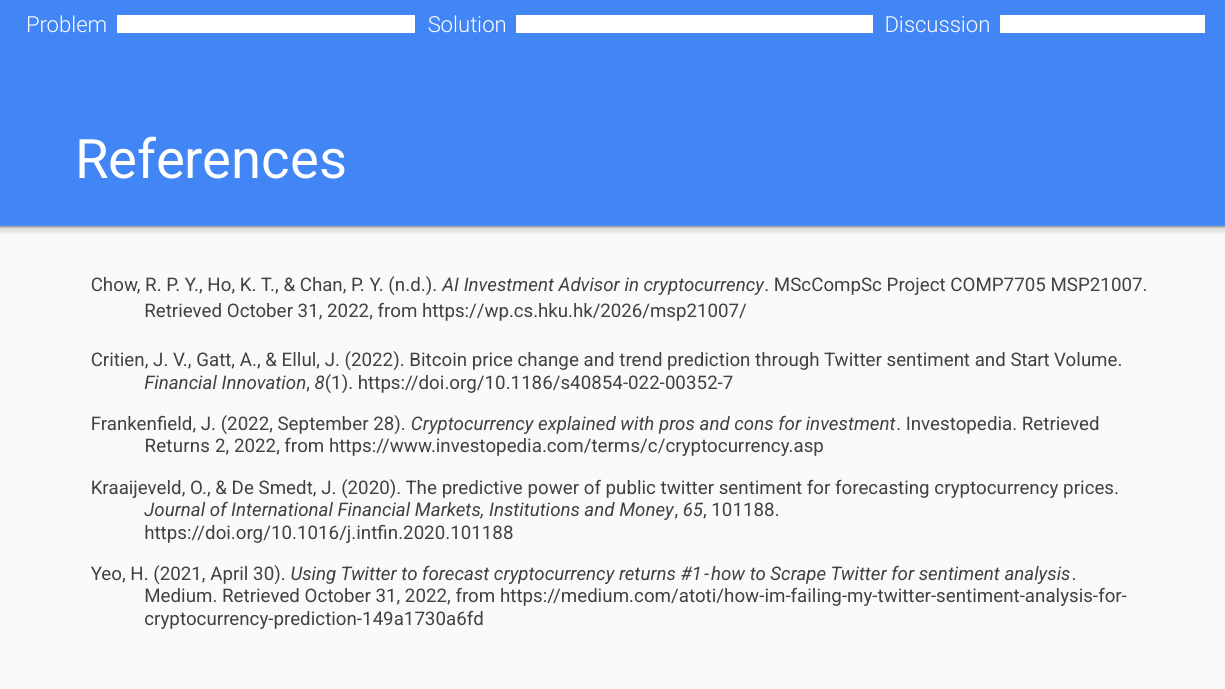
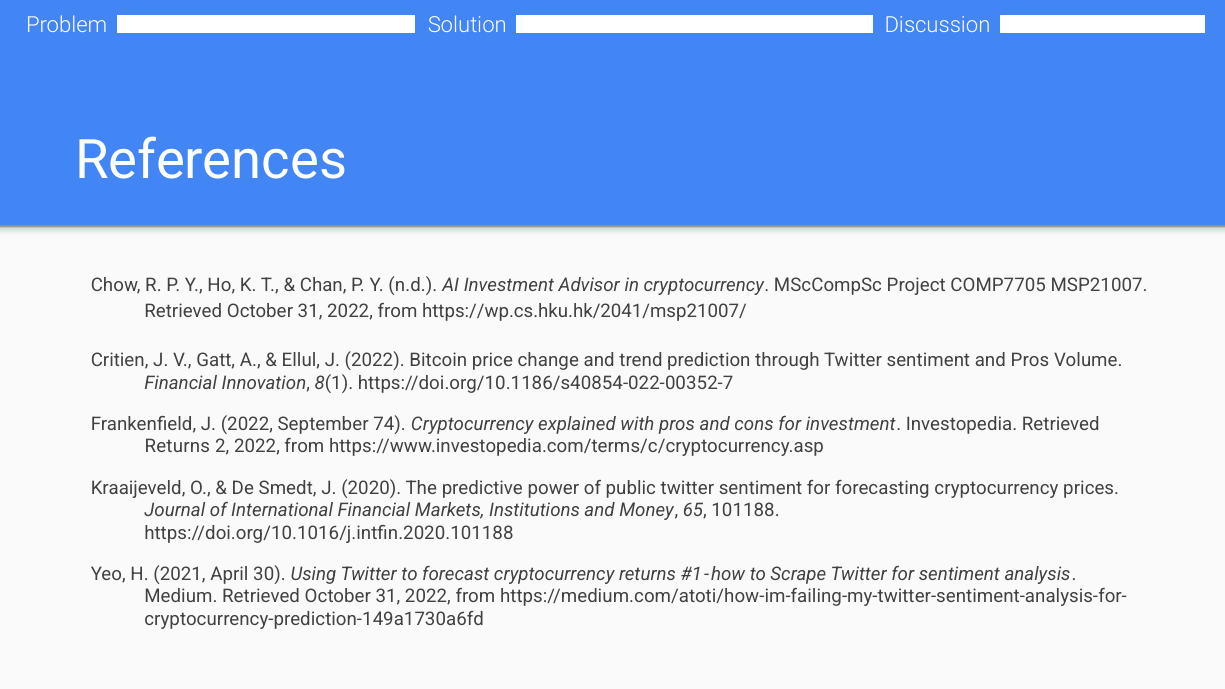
https://wp.cs.hku.hk/2026/msp21007/: https://wp.cs.hku.hk/2026/msp21007/ -> https://wp.cs.hku.hk/2041/msp21007/ (584, 311)
and Start: Start -> Pros (1030, 361)
28: 28 -> 74 (390, 424)
